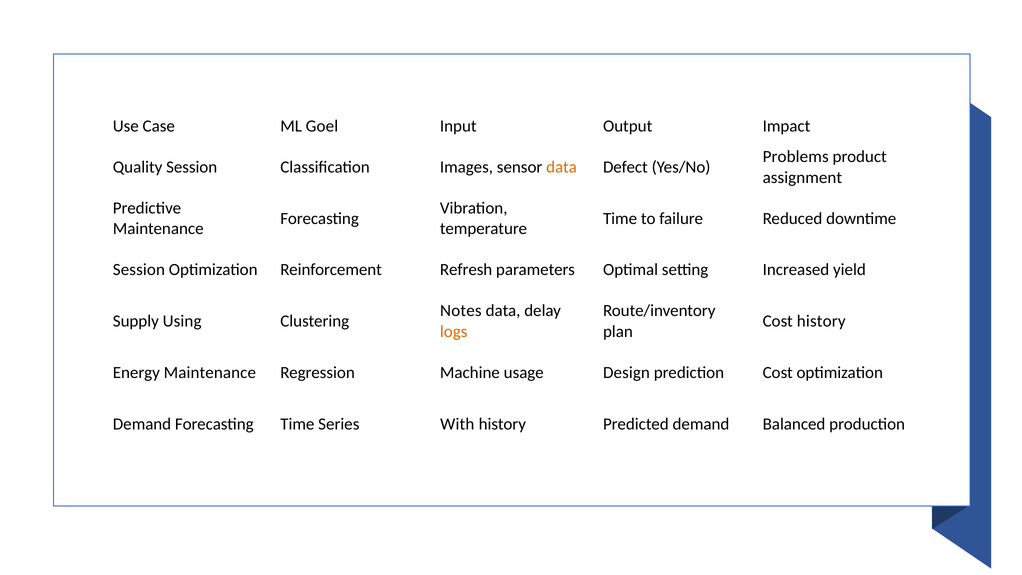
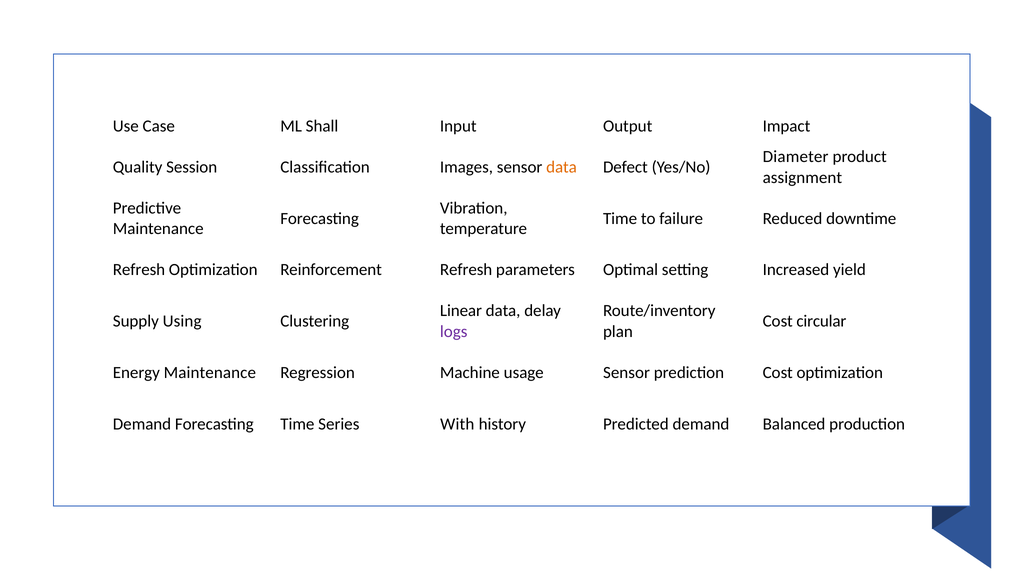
Goel: Goel -> Shall (322, 126)
Problems: Problems -> Diameter (796, 157)
Session: Session -> Refresh (139, 270)
Notes: Notes -> Linear (461, 311)
Cost history: history -> circular (821, 321)
logs colour: orange -> purple (454, 332)
usage Design: Design -> Sensor (626, 372)
